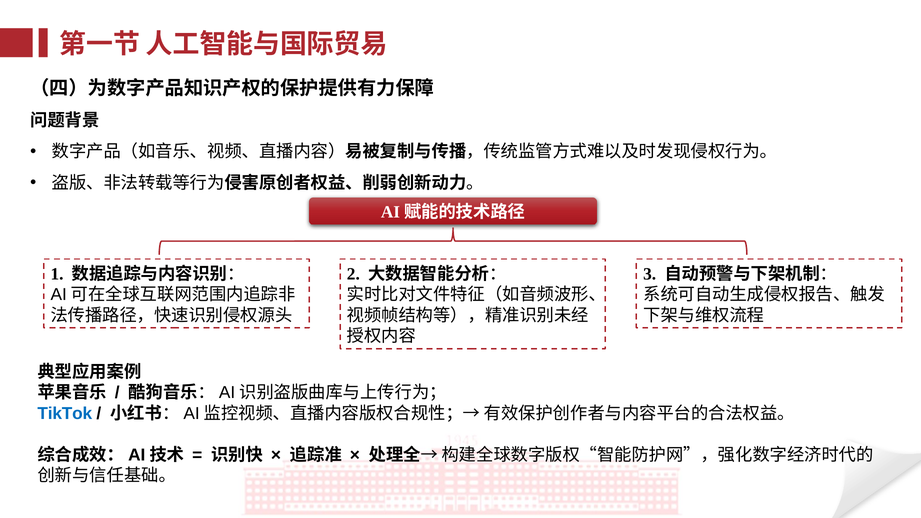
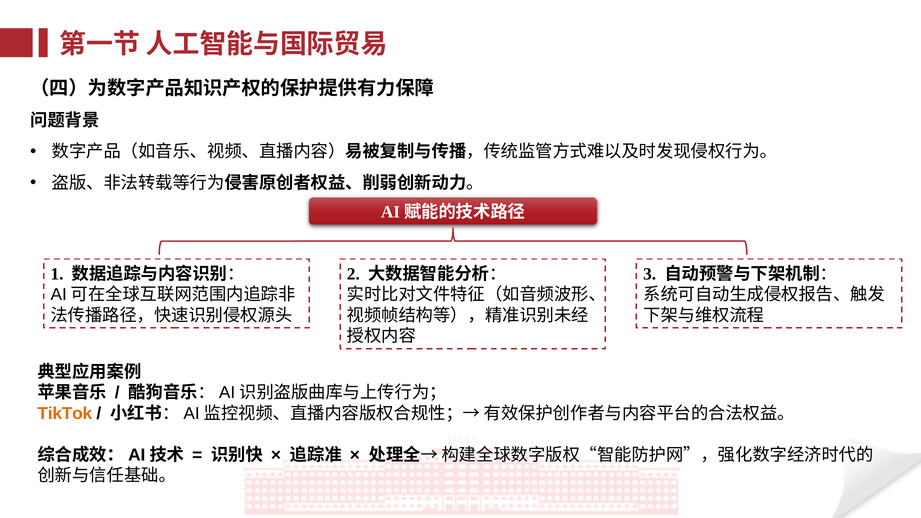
TikTok colour: blue -> orange (65, 413)
